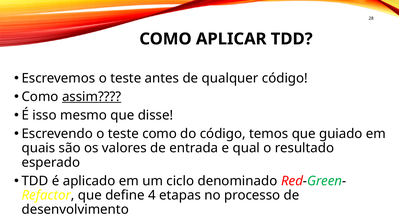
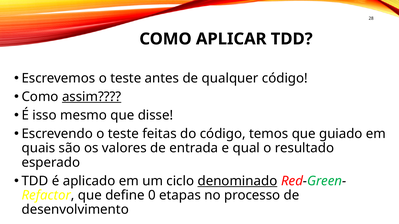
teste como: como -> feitas (159, 134)
denominado underline: none -> present (237, 181)
4: 4 -> 0 (152, 196)
